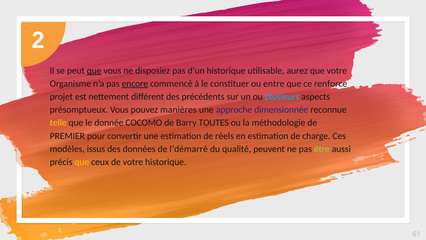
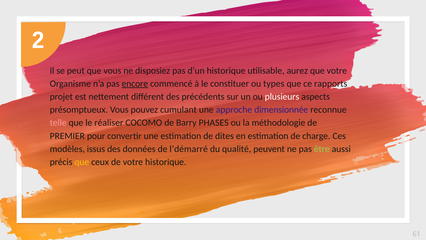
que underline: present -> none (94, 70)
entre: entre -> types (274, 84)
renforce: renforce -> rapports (331, 84)
plusieurs colour: light blue -> white (282, 97)
manières: manières -> cumulant (178, 110)
telle colour: yellow -> pink (58, 123)
donnée: donnée -> réaliser (109, 123)
TOUTES: TOUTES -> PHASES (214, 123)
réels: réels -> dites (224, 136)
